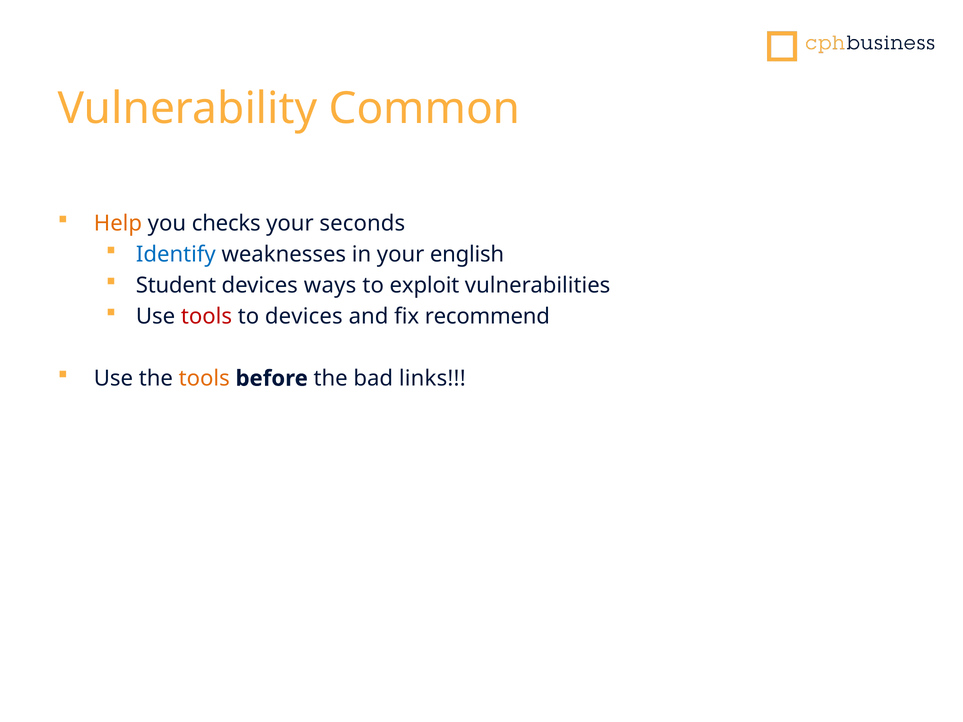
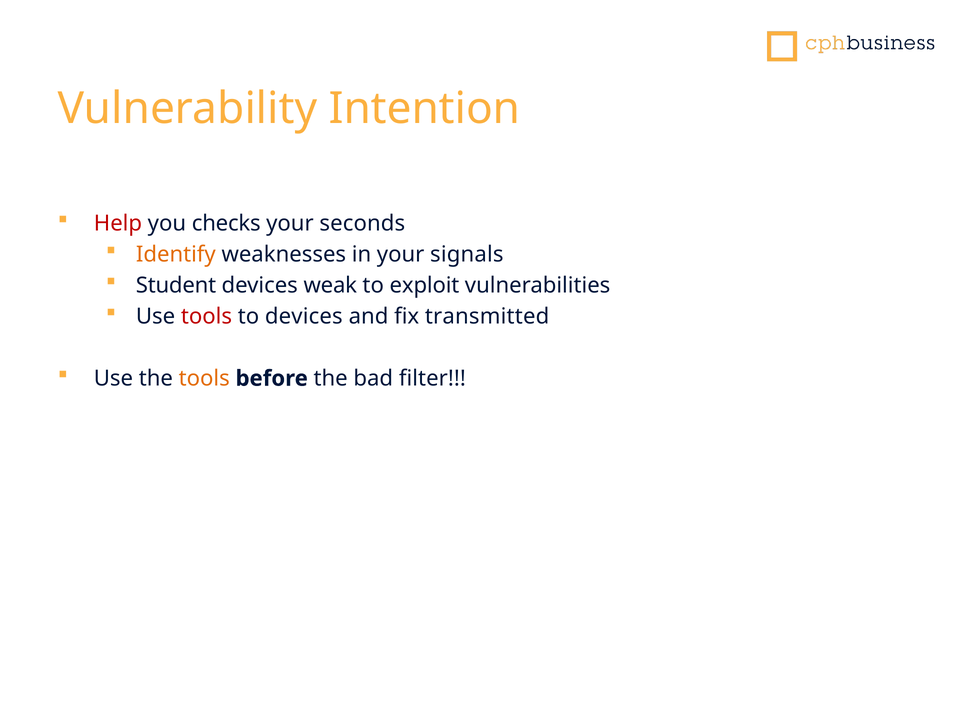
Common: Common -> Intention (424, 109)
Help colour: orange -> red (118, 223)
Identify colour: blue -> orange (176, 254)
english: english -> signals (467, 254)
ways: ways -> weak (330, 285)
recommend: recommend -> transmitted (487, 316)
links: links -> filter (432, 378)
